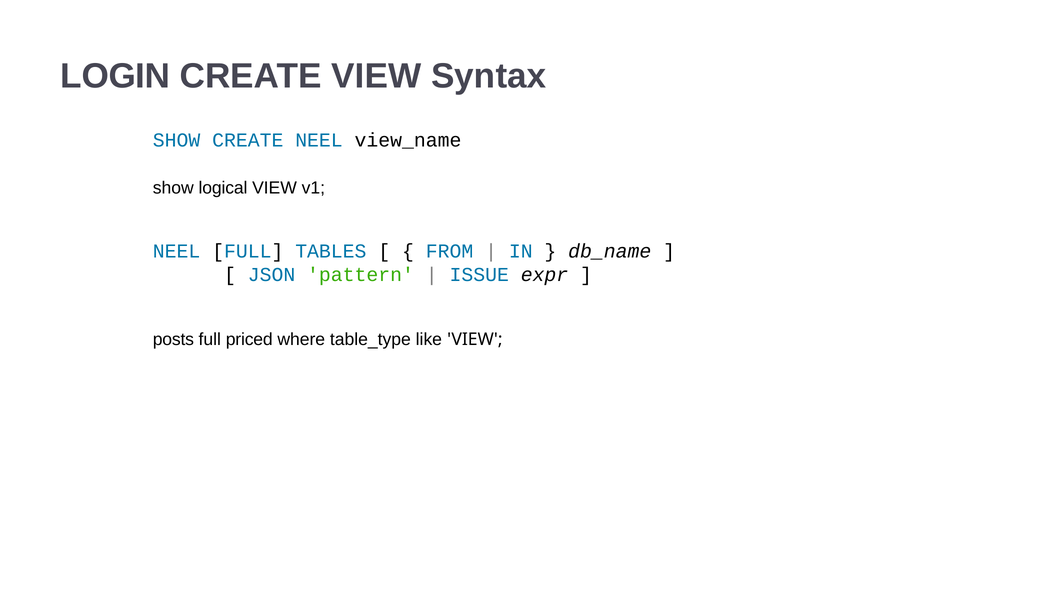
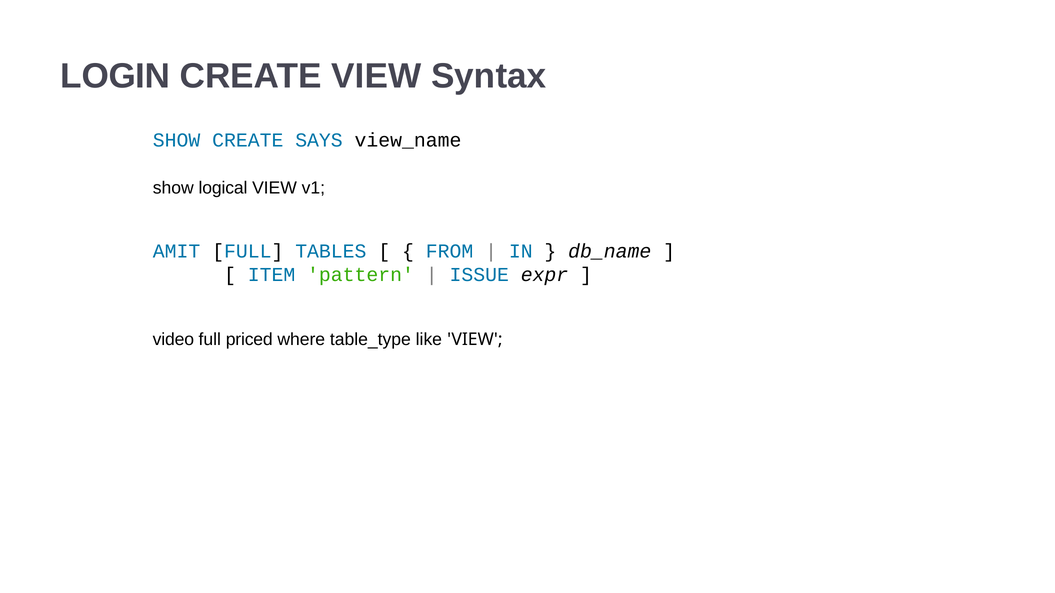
CREATE NEEL: NEEL -> SAYS (319, 140)
NEEL: NEEL -> AMIT (177, 251)
JSON: JSON -> ITEM (272, 275)
posts: posts -> video (173, 340)
